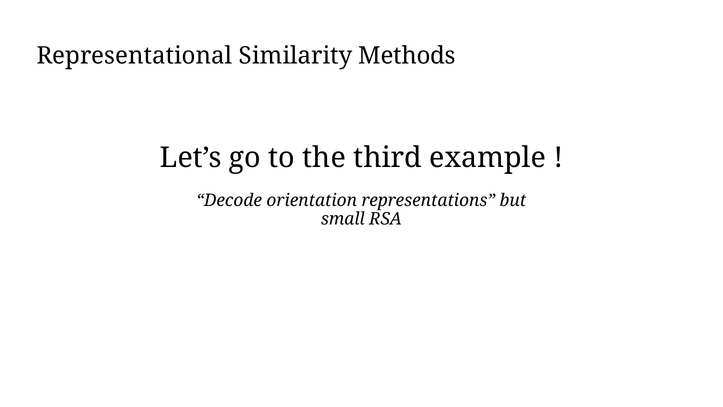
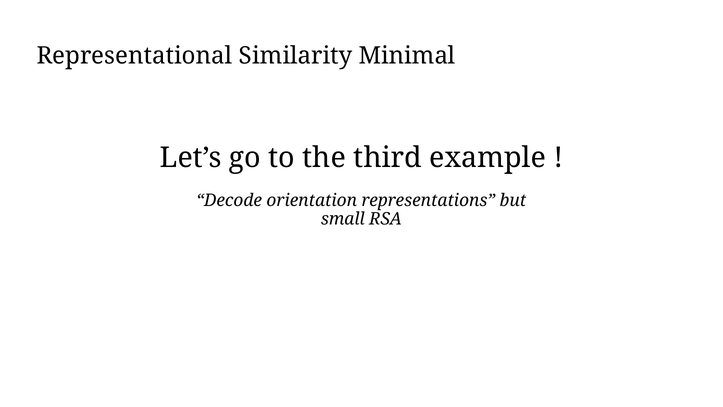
Methods: Methods -> Minimal (407, 56)
